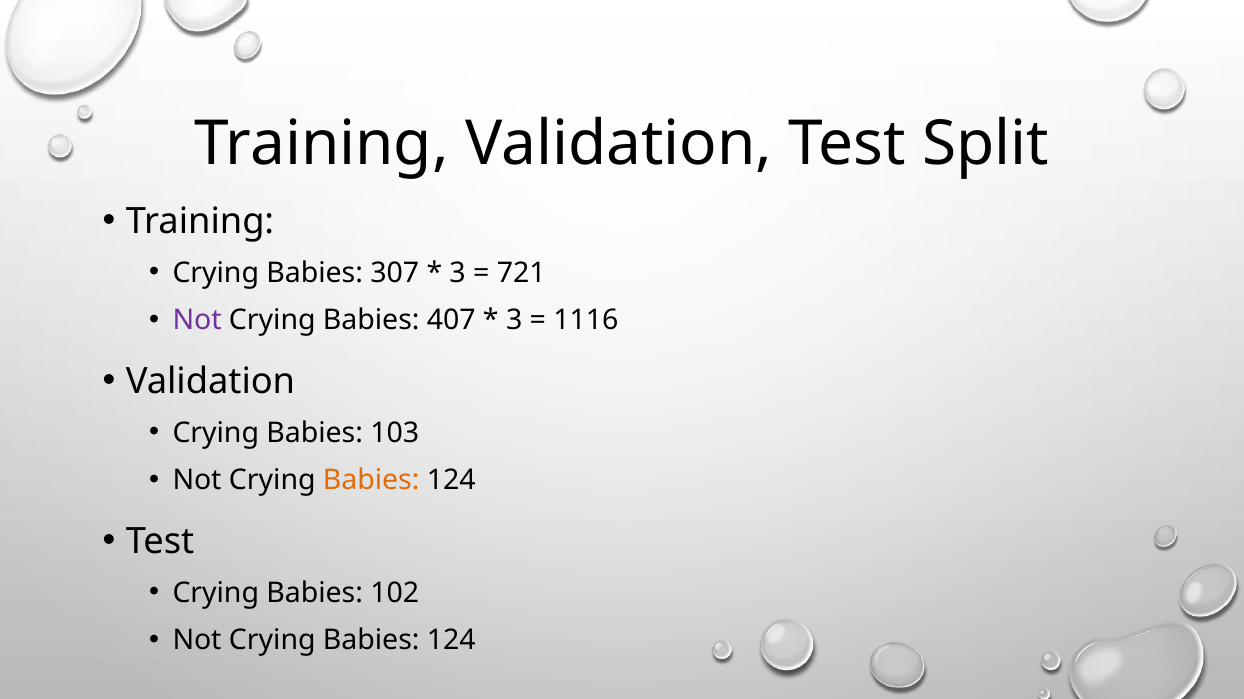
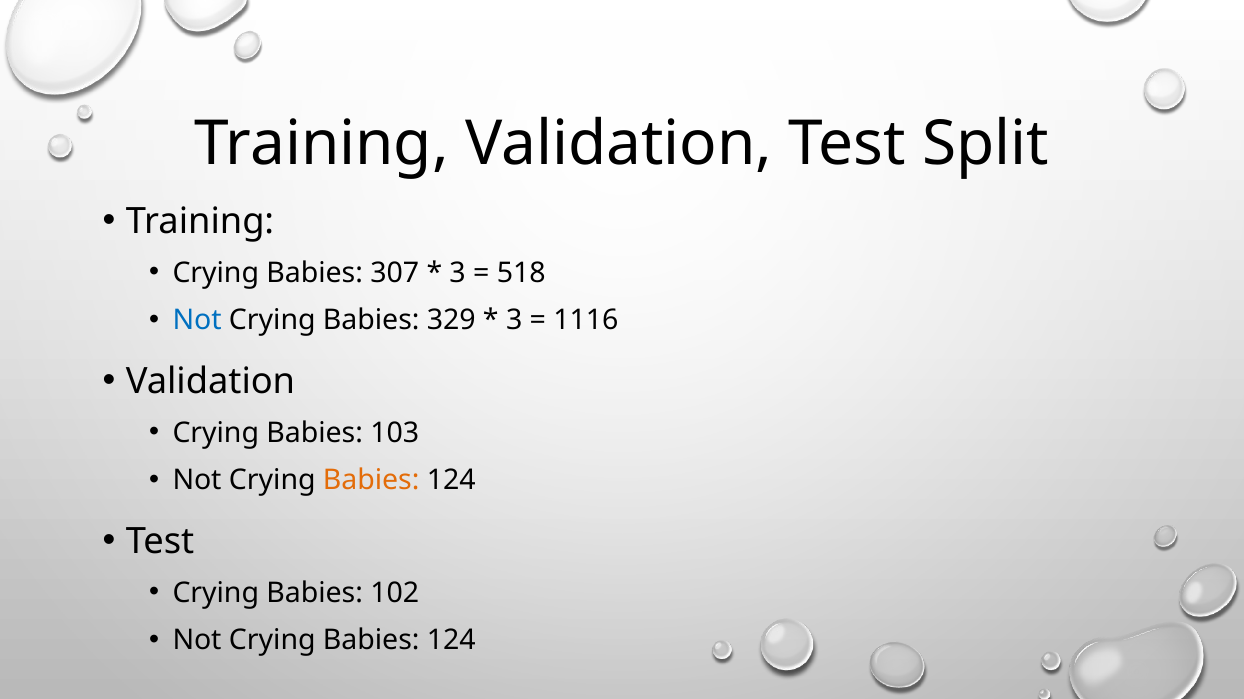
721: 721 -> 518 (521, 273)
Not colour: purple -> blue (197, 321)
407: 407 -> 329 (451, 321)
